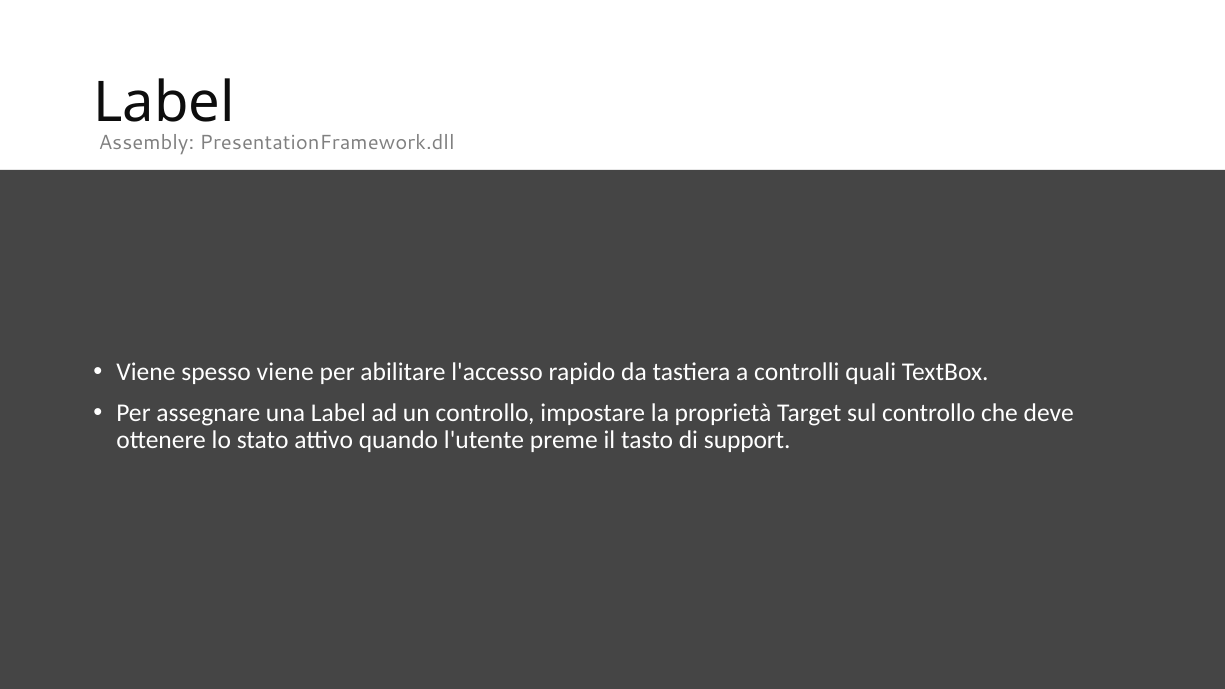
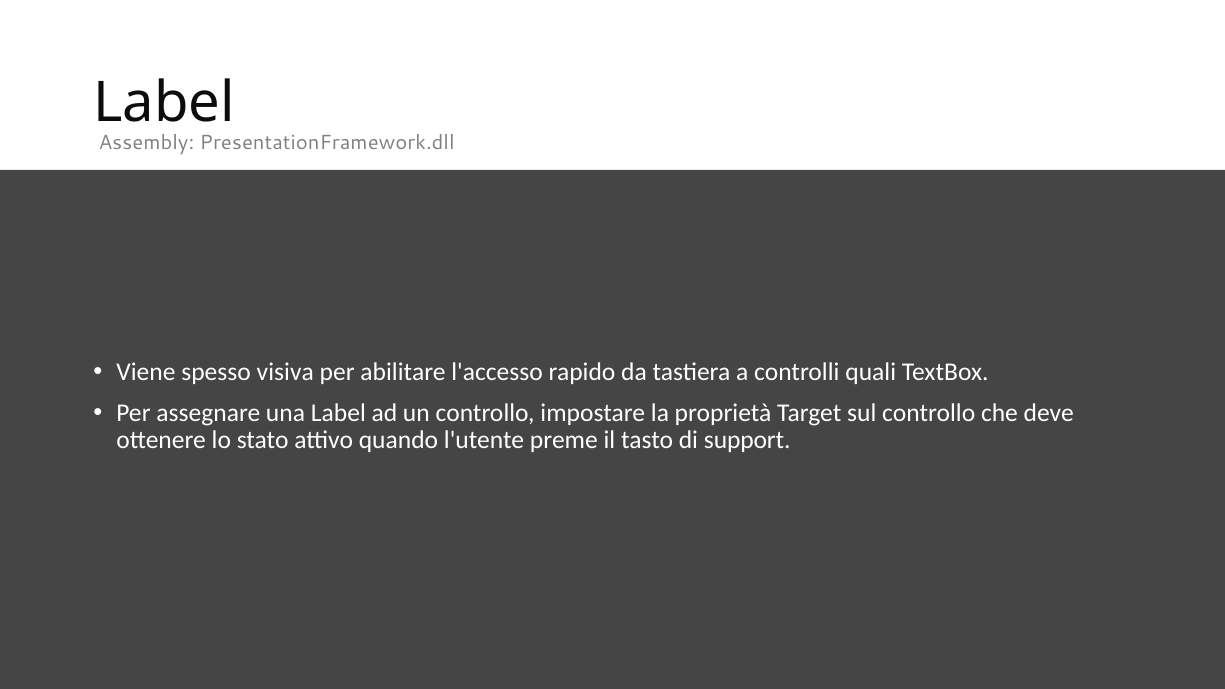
spesso viene: viene -> visiva (285, 373)
